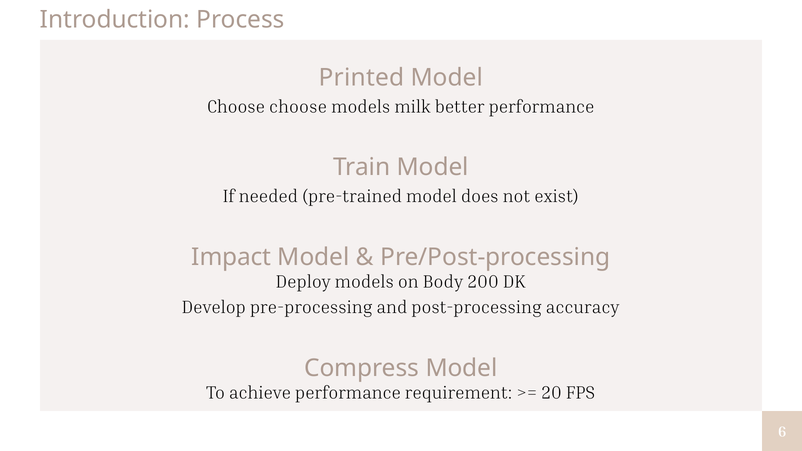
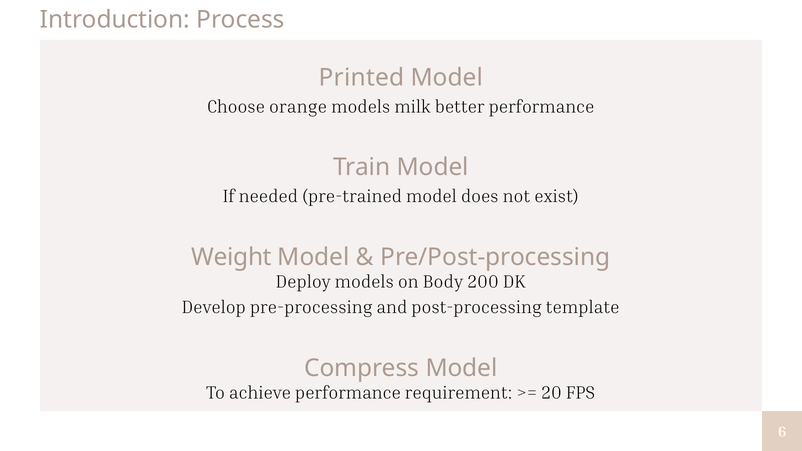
Choose choose: choose -> orange (298, 107)
Impact: Impact -> Weight (231, 257)
accuracy: accuracy -> template (583, 308)
